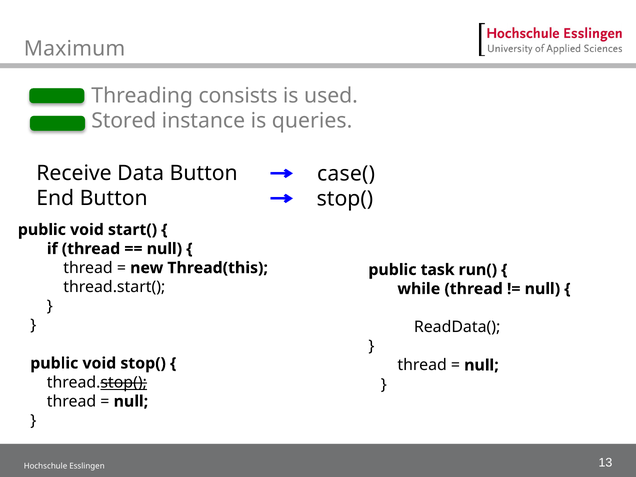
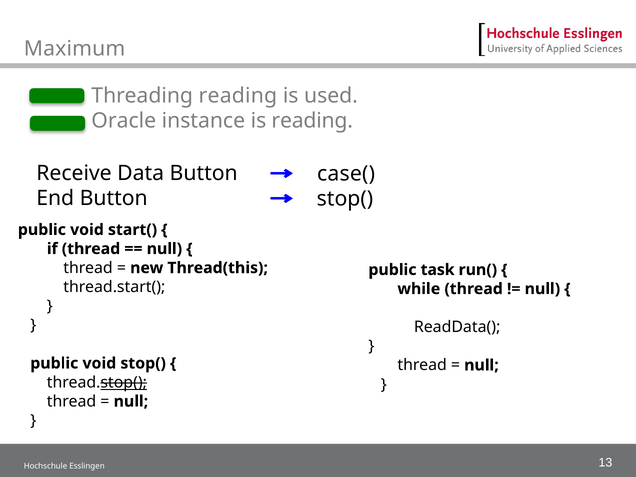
Threading consists: consists -> reading (238, 96)
Stored: Stored -> Oracle (124, 121)
is queries: queries -> reading (312, 121)
